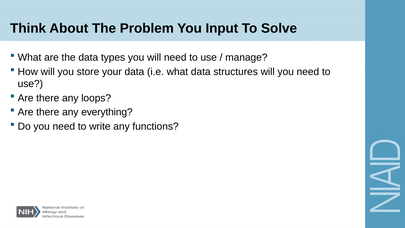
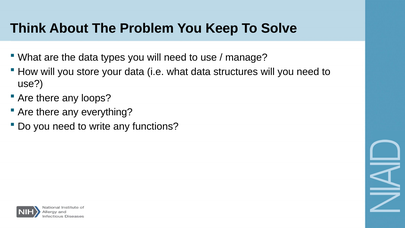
Input: Input -> Keep (222, 28)
